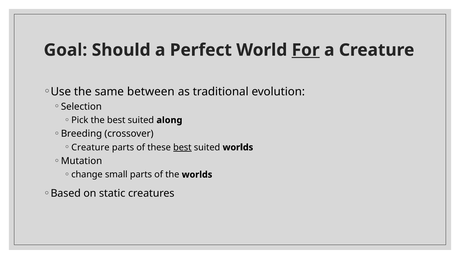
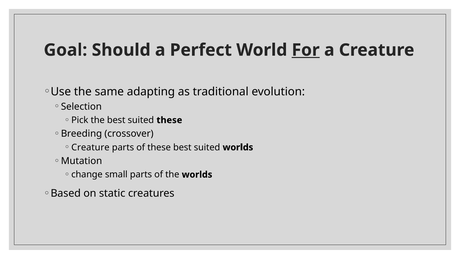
between: between -> adapting (151, 92)
suited along: along -> these (169, 120)
best underline: present -> none (182, 147)
